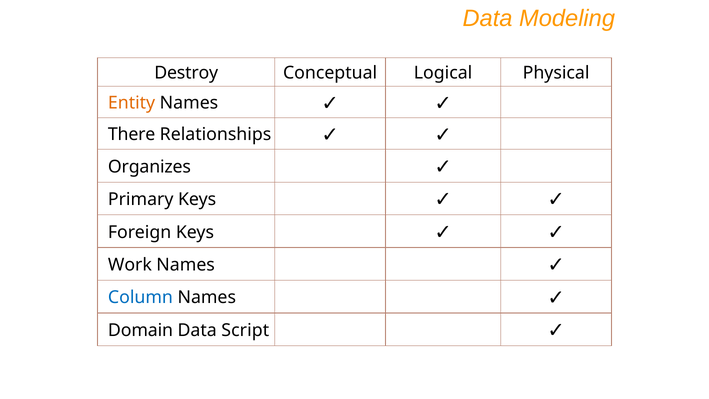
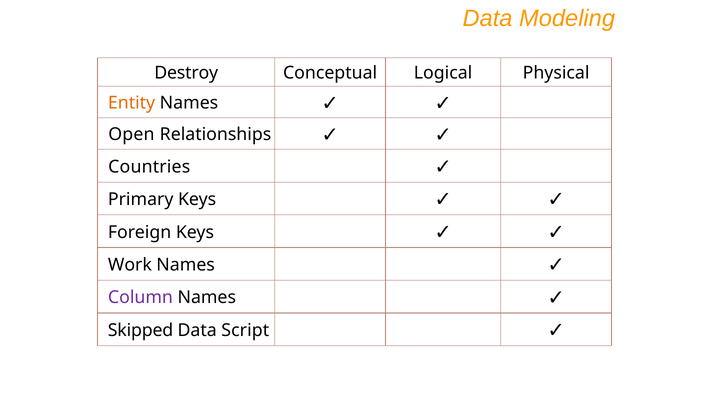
There: There -> Open (131, 135)
Organizes: Organizes -> Countries (149, 167)
Column colour: blue -> purple (140, 297)
Domain: Domain -> Skipped (141, 330)
